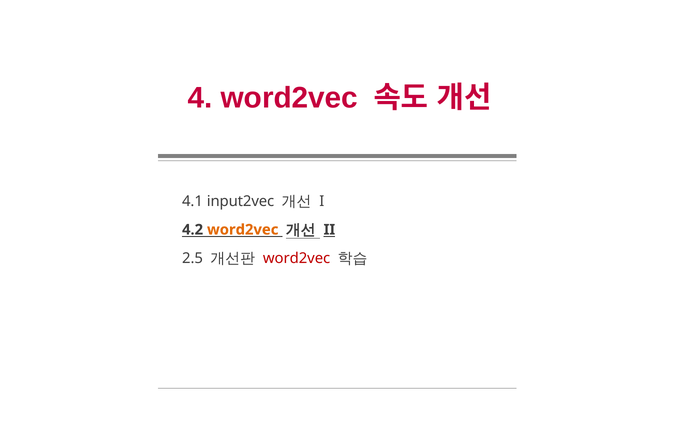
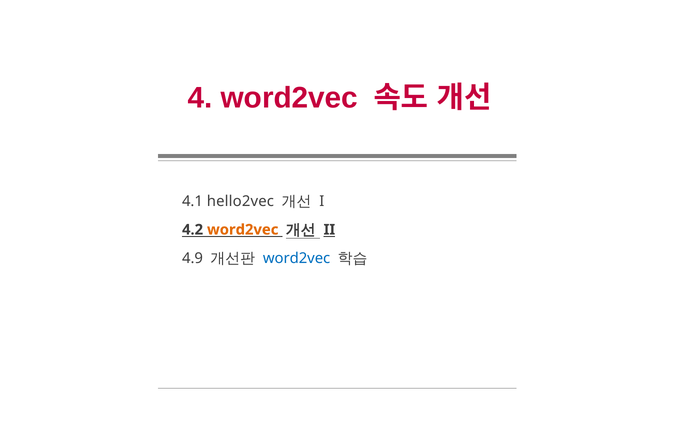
input2vec: input2vec -> hello2vec (240, 201)
2.5: 2.5 -> 4.9 (193, 258)
word2vec colour: red -> blue (297, 258)
